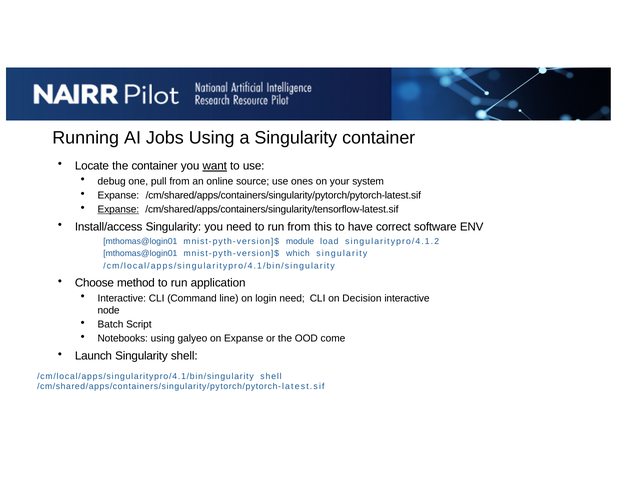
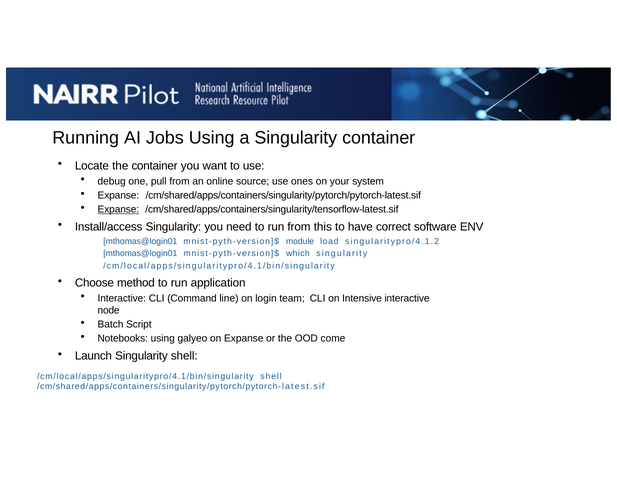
want underline: present -> none (215, 166)
login need: need -> team (292, 298)
Decision: Decision -> Intensive (362, 298)
